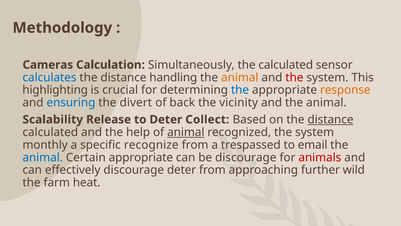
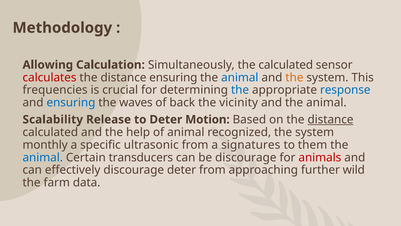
Cameras: Cameras -> Allowing (48, 65)
calculates colour: blue -> red (49, 77)
distance handling: handling -> ensuring (173, 77)
animal colour: orange -> blue (240, 77)
the colour: red -> orange (294, 77)
highlighting: highlighting -> frequencies (55, 90)
response colour: orange -> blue (345, 90)
divert: divert -> waves (136, 103)
Collect: Collect -> Motion (207, 119)
animal underline: present -> none (186, 132)
recognize: recognize -> ultrasonic (151, 145)
trespassed: trespassed -> signatures (251, 145)
email: email -> them (313, 145)
Certain appropriate: appropriate -> transducers (141, 157)
heat: heat -> data (87, 182)
